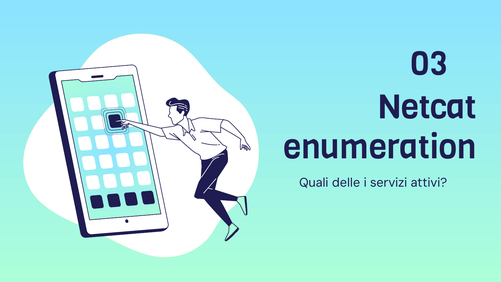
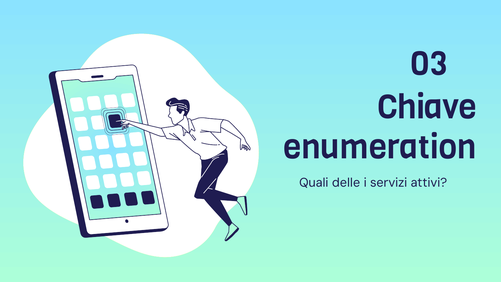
Netcat: Netcat -> Chiave (427, 107)
